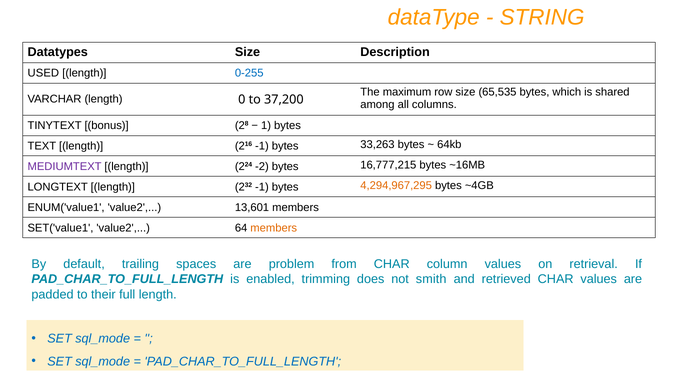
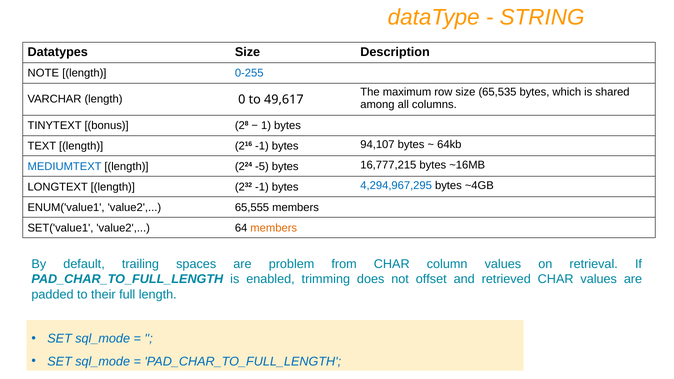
USED: USED -> NOTE (43, 73)
37,200: 37,200 -> 49,617 (284, 100)
33,263: 33,263 -> 94,107 (377, 144)
MEDIUMTEXT colour: purple -> blue (65, 166)
-2: -2 -> -5 (262, 166)
4,294,967,295 colour: orange -> blue (396, 185)
13,601: 13,601 -> 65,555 (252, 207)
smith: smith -> offset (431, 279)
